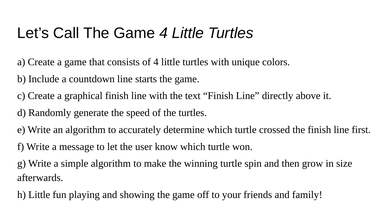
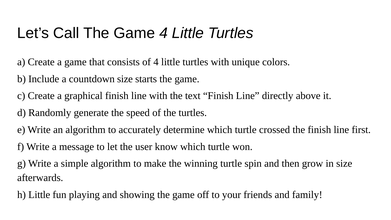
countdown line: line -> size (125, 79)
